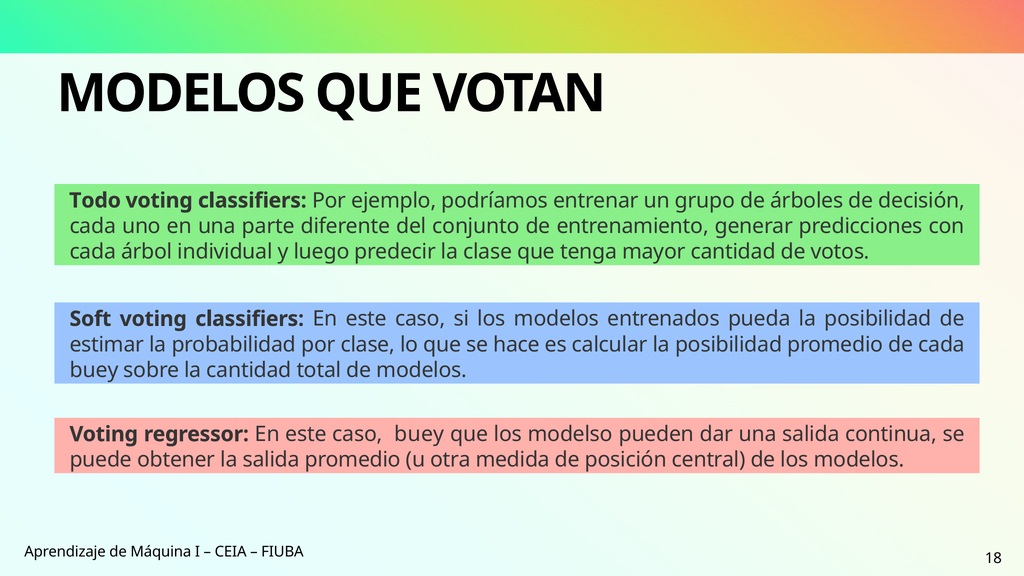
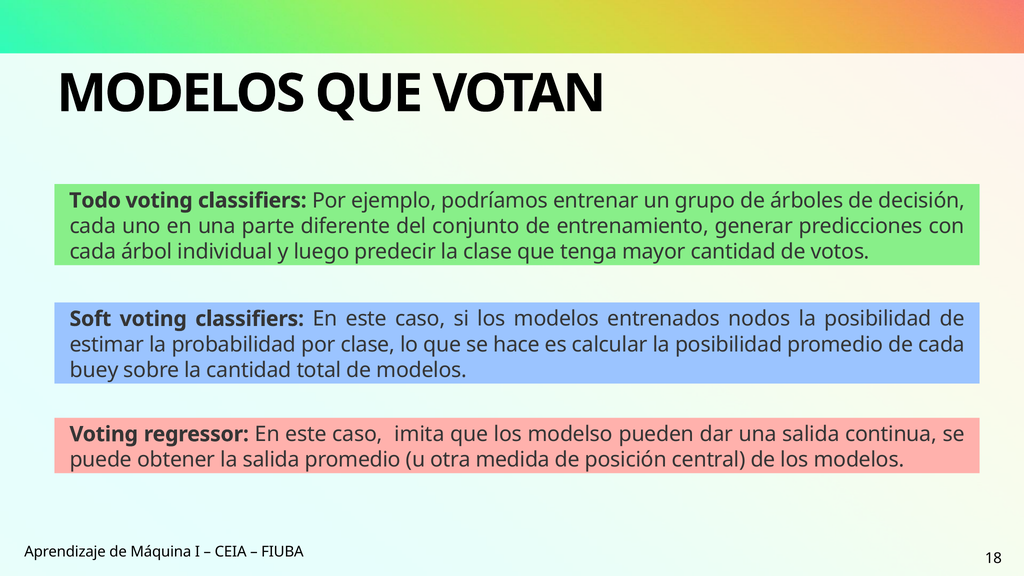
pueda: pueda -> nodos (759, 319)
caso buey: buey -> imita (419, 434)
